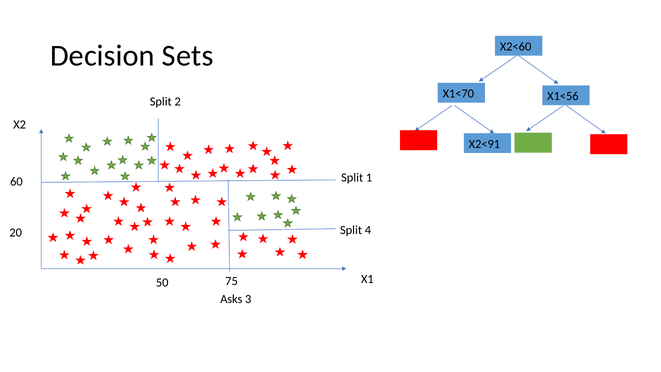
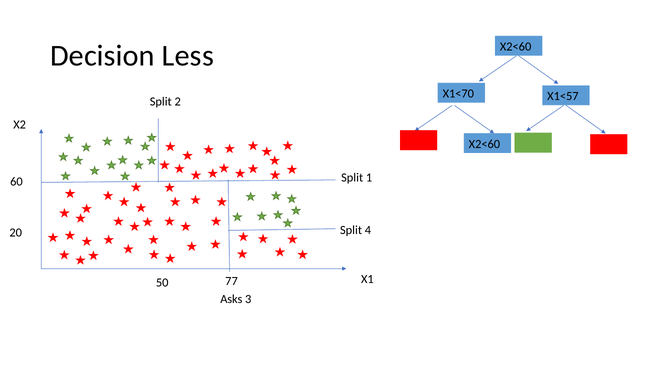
Sets: Sets -> Less (188, 56)
X1<56: X1<56 -> X1<57 (563, 96)
X2<91: X2<91 -> X2<60 (484, 144)
75: 75 -> 77 (232, 281)
